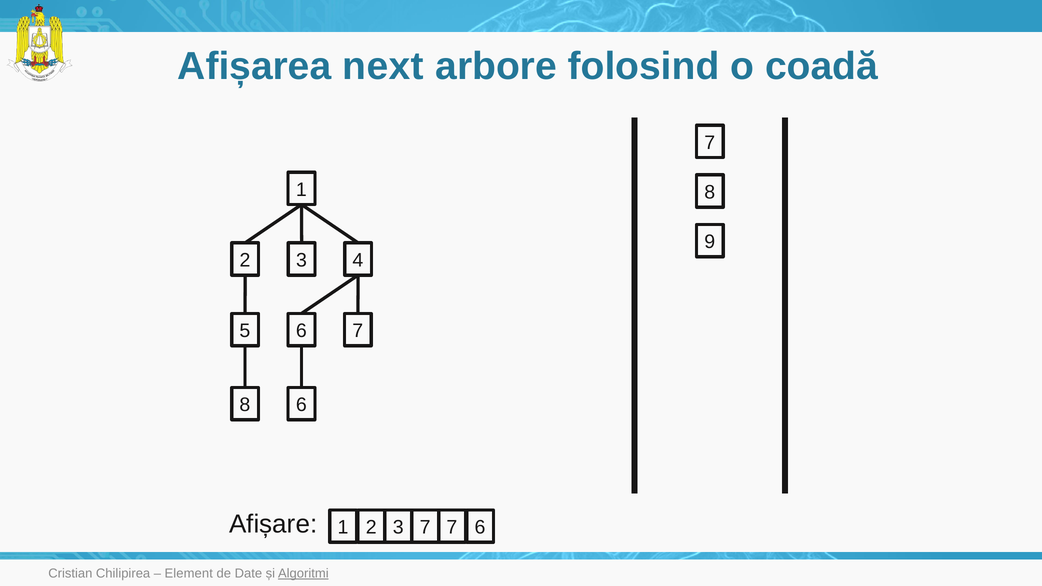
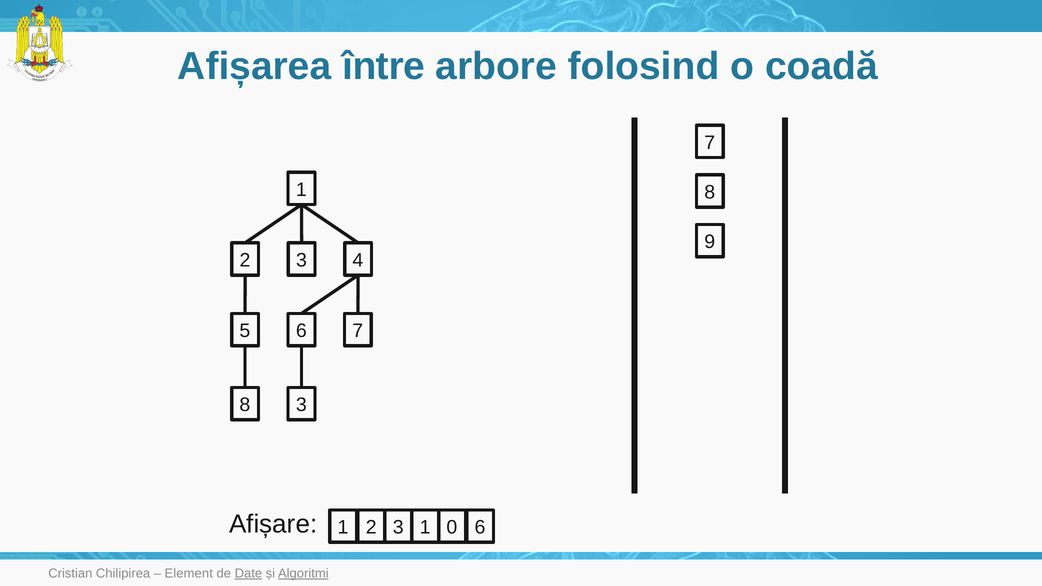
next: next -> între (384, 66)
8 6: 6 -> 3 (301, 405)
Afișare 7: 7 -> 0 (452, 528)
3 7: 7 -> 1 (425, 528)
Date underline: none -> present (248, 574)
